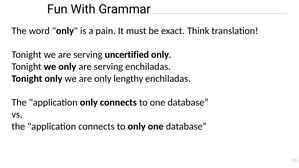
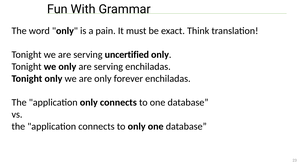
lengthy: lengthy -> forever (128, 79)
